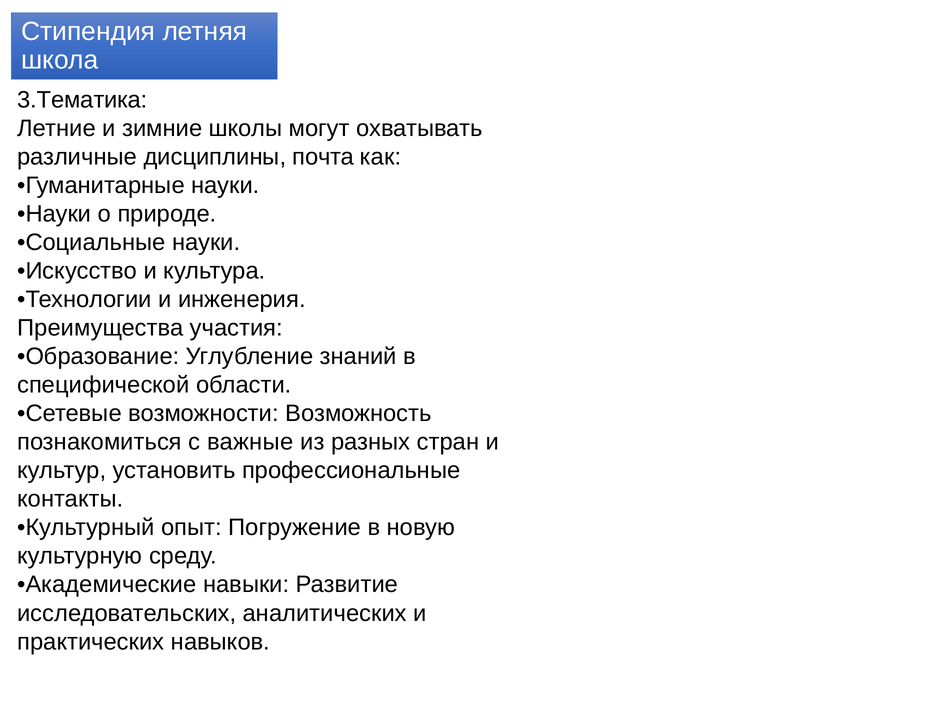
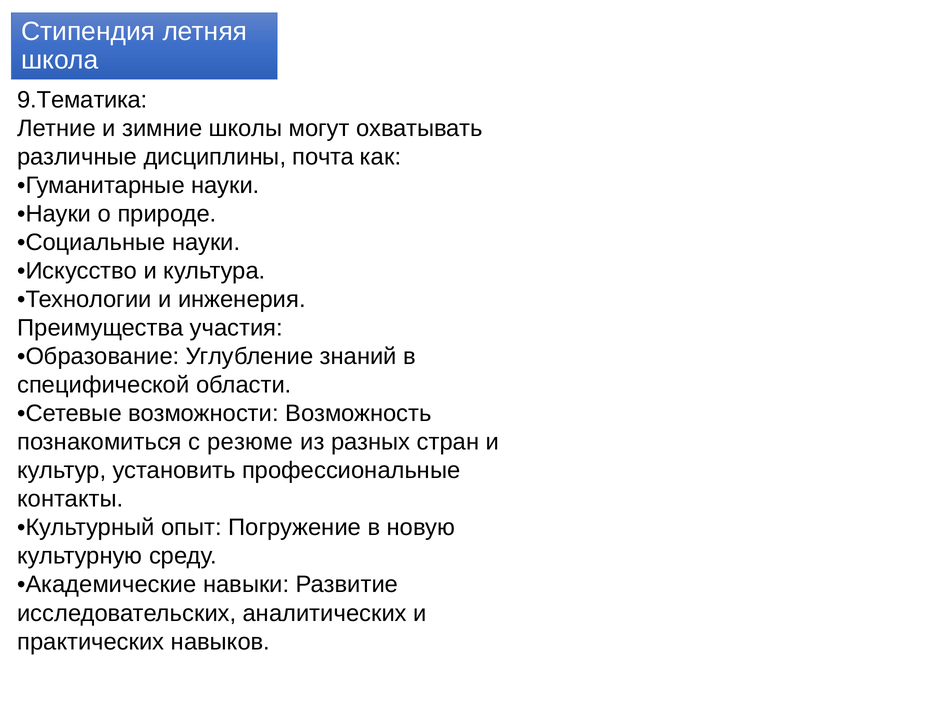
3.Тематика: 3.Тематика -> 9.Тематика (82, 100)
важные: важные -> резюме (250, 442)
